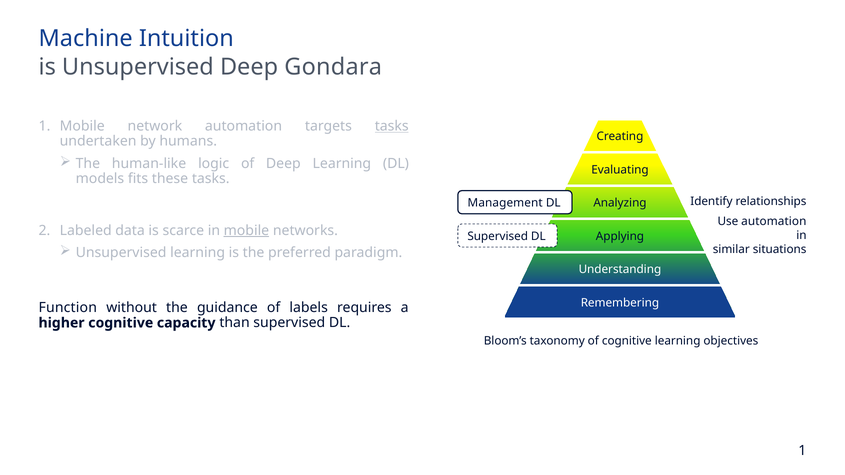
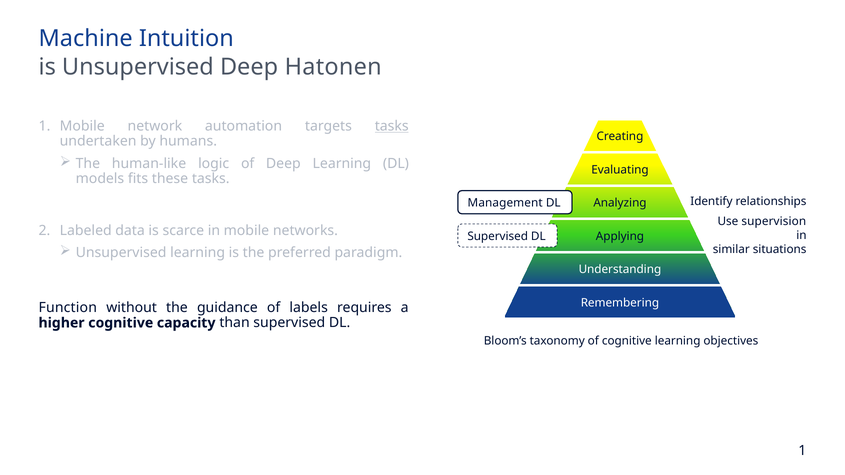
Gondara: Gondara -> Hatonen (333, 67)
Use automation: automation -> supervision (774, 221)
mobile underline: present -> none (246, 231)
